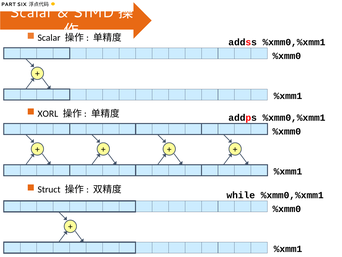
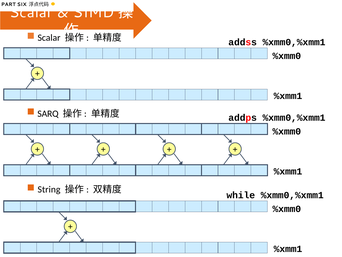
XORL: XORL -> SARQ (48, 113)
Struct: Struct -> String (49, 189)
